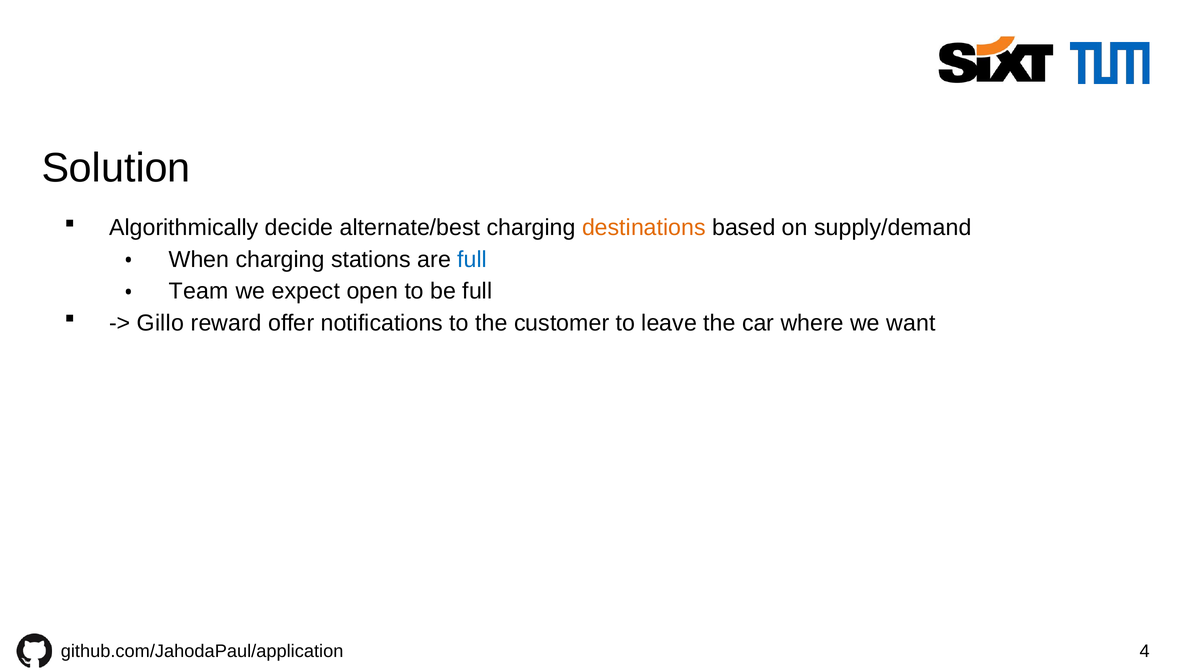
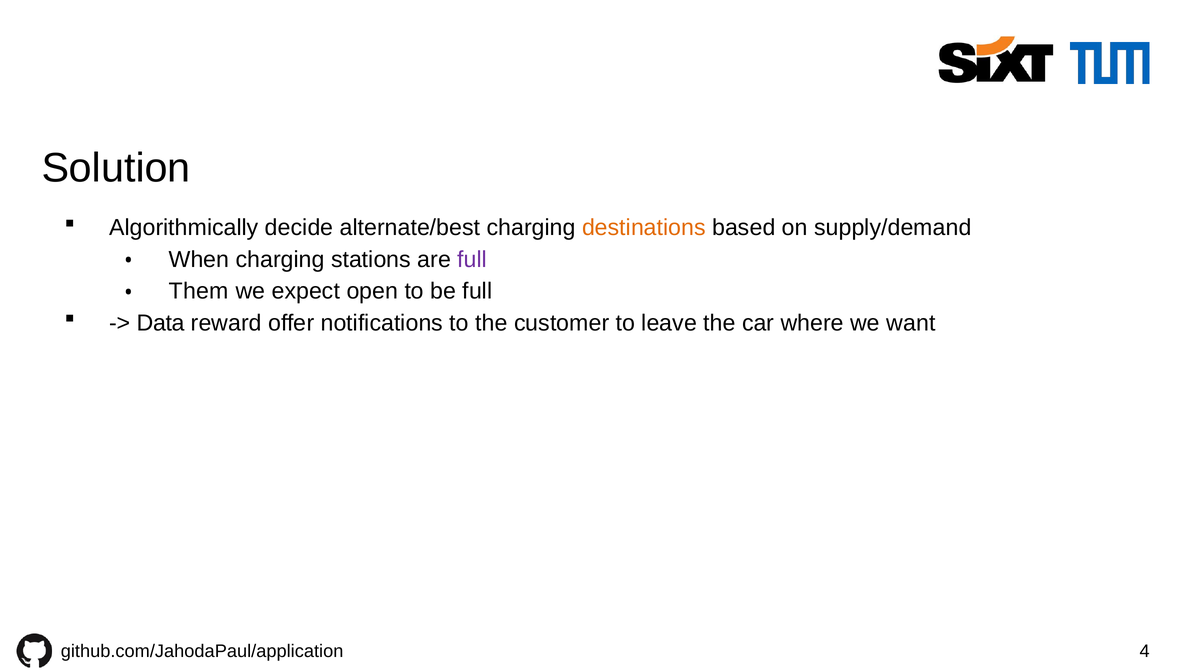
full colour: blue -> purple (472, 260)
Team: Team -> Them (199, 291)
Gillo: Gillo -> Data (161, 323)
